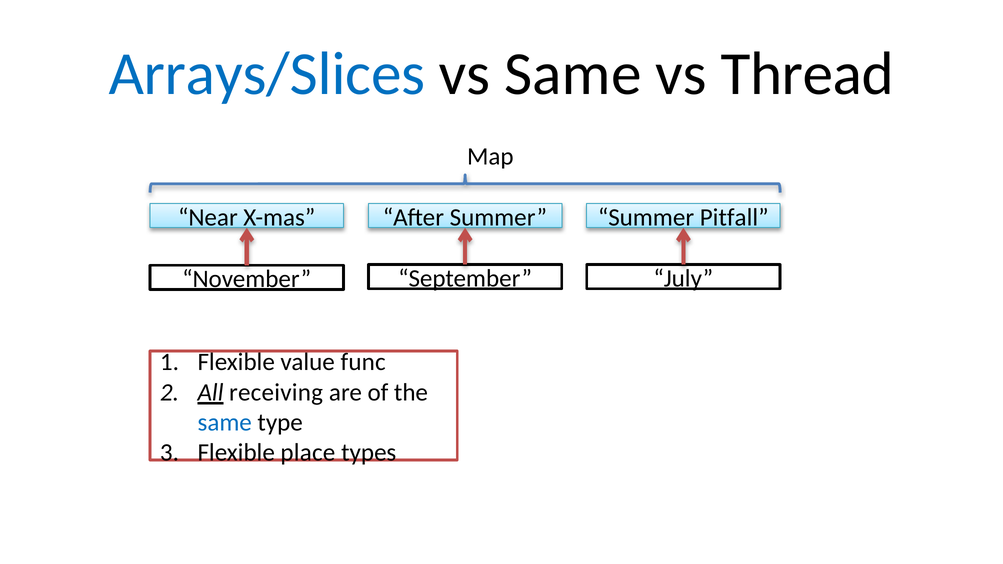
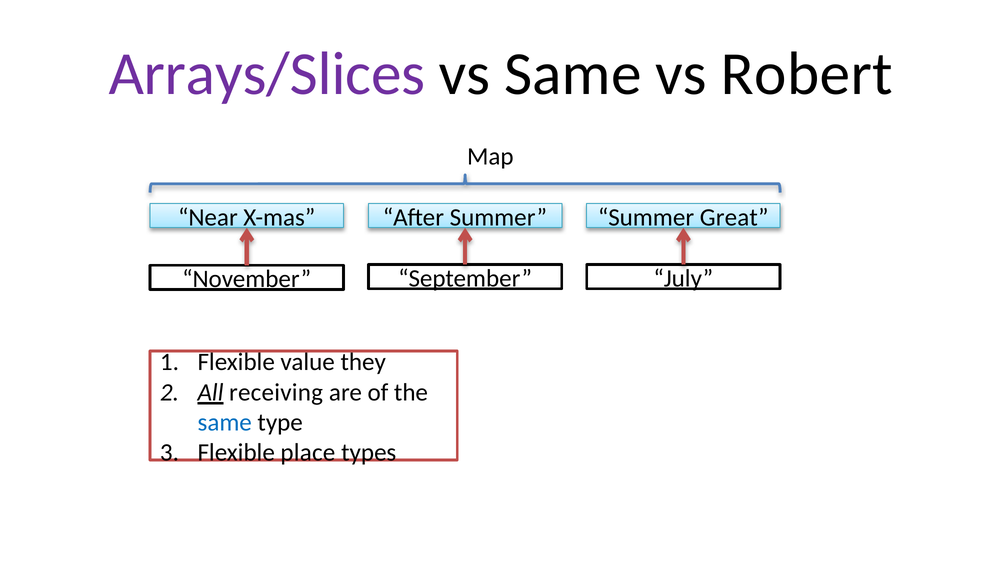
Arrays/Slices colour: blue -> purple (267, 74)
Thread: Thread -> Robert (807, 74)
Pitfall: Pitfall -> Great (734, 217)
func: func -> they (363, 362)
